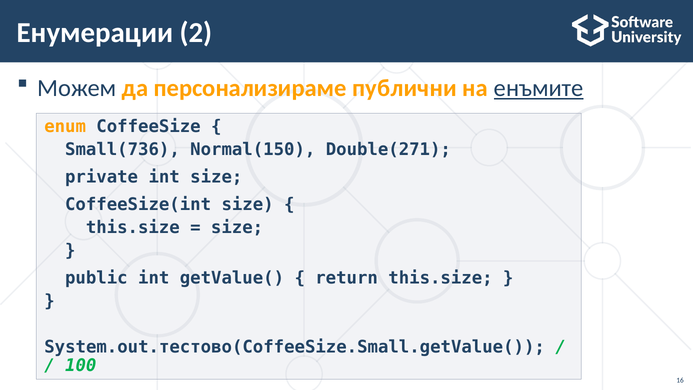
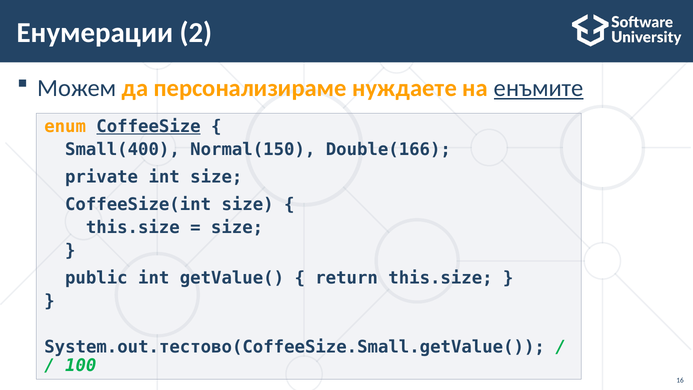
публични: публични -> нуждаете (405, 88)
CoffeeSize underline: none -> present (149, 127)
Small(736: Small(736 -> Small(400 (122, 150)
Double(271: Double(271 -> Double(166 (388, 150)
